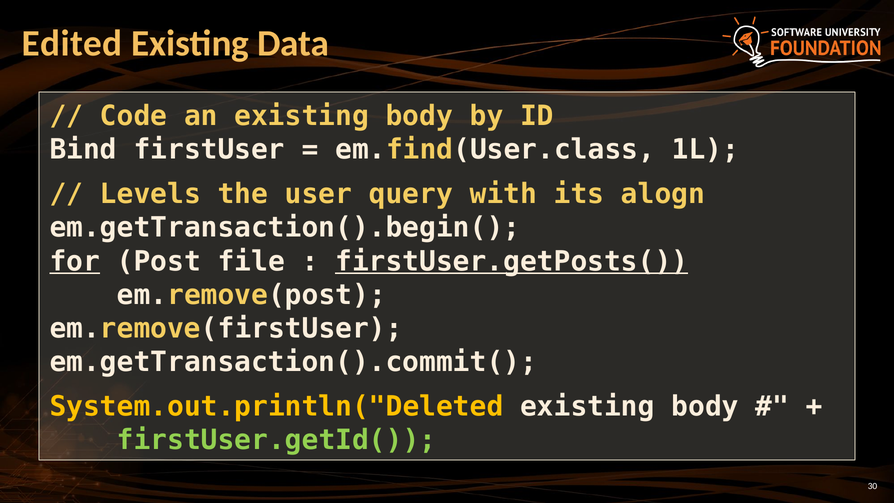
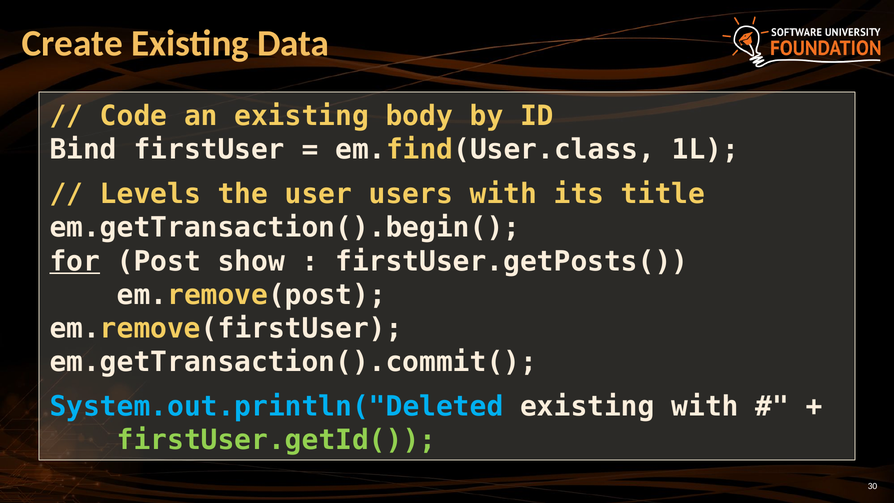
Edited: Edited -> Create (72, 43)
query: query -> users (411, 194)
alogn: alogn -> title (663, 194)
file: file -> show (251, 261)
firstUser.getPosts( underline: present -> none (512, 261)
System.out.println("Deleted colour: yellow -> light blue (276, 407)
body: body -> with (705, 407)
